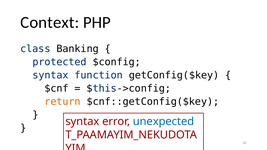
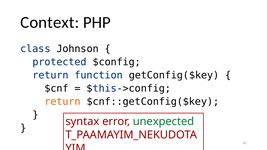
Banking: Banking -> Johnson (78, 49)
syntax: syntax -> return (50, 75)
unexpected colour: blue -> green (164, 122)
